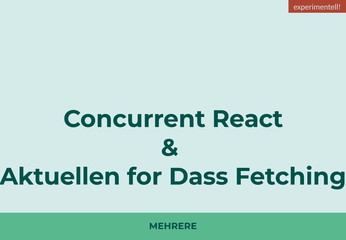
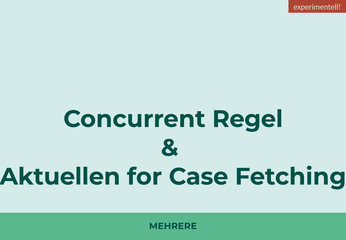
React: React -> Regel (248, 119)
Dass: Dass -> Case (199, 176)
